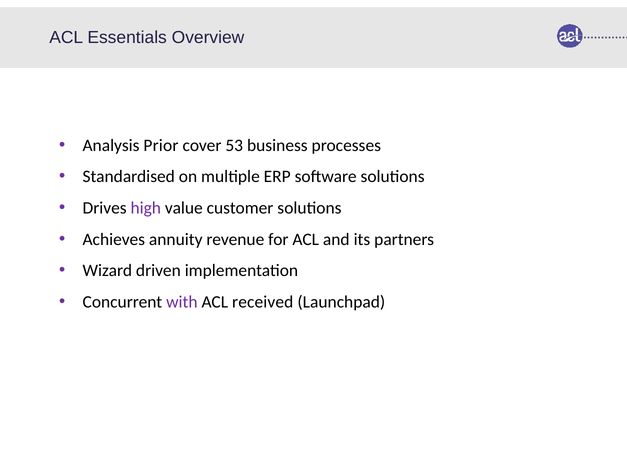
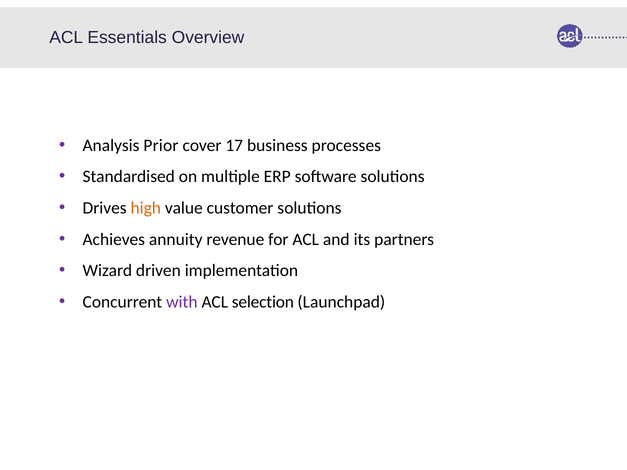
53: 53 -> 17 (234, 145)
high colour: purple -> orange (146, 208)
received: received -> selection (263, 302)
